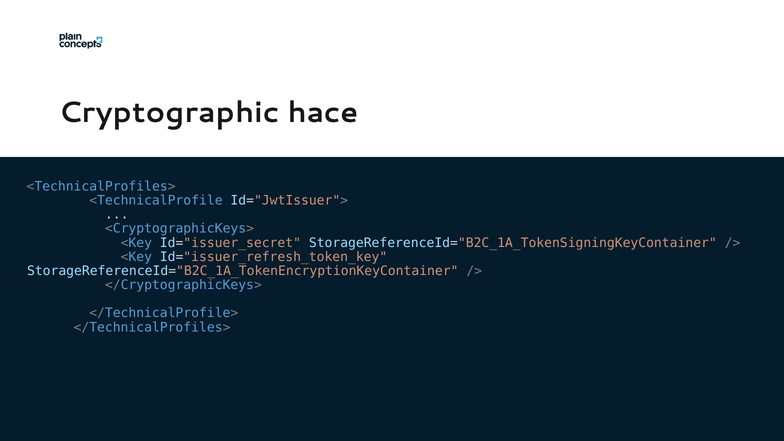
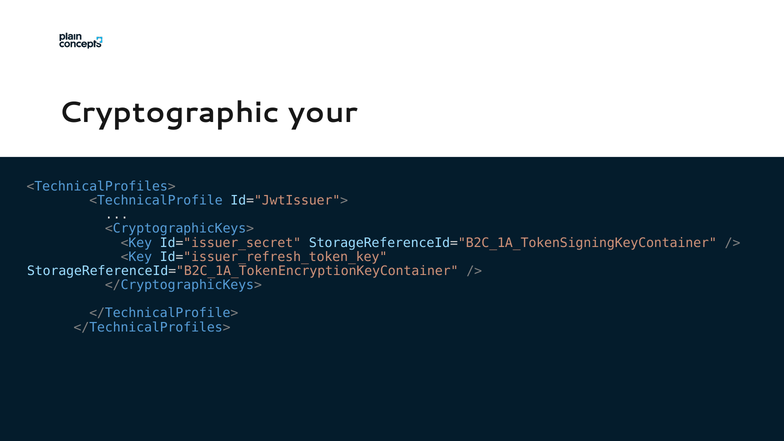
hace: hace -> your (323, 113)
